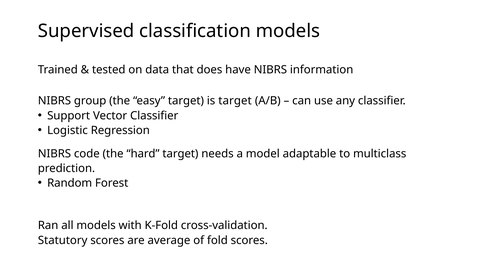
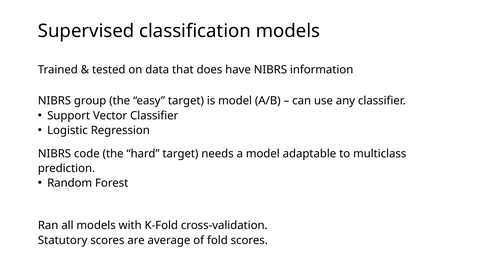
is target: target -> model (235, 101)
